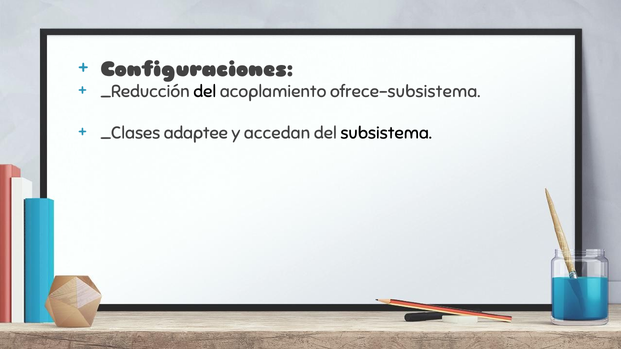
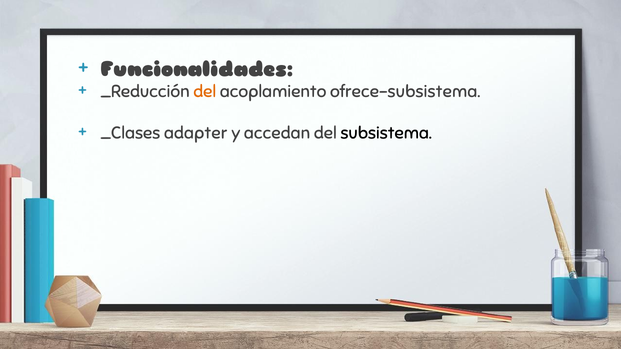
Configuraciones: Configuraciones -> Funcionalidades (197, 69)
del colour: black -> orange (205, 92)
adaptee: adaptee -> adapter (196, 133)
